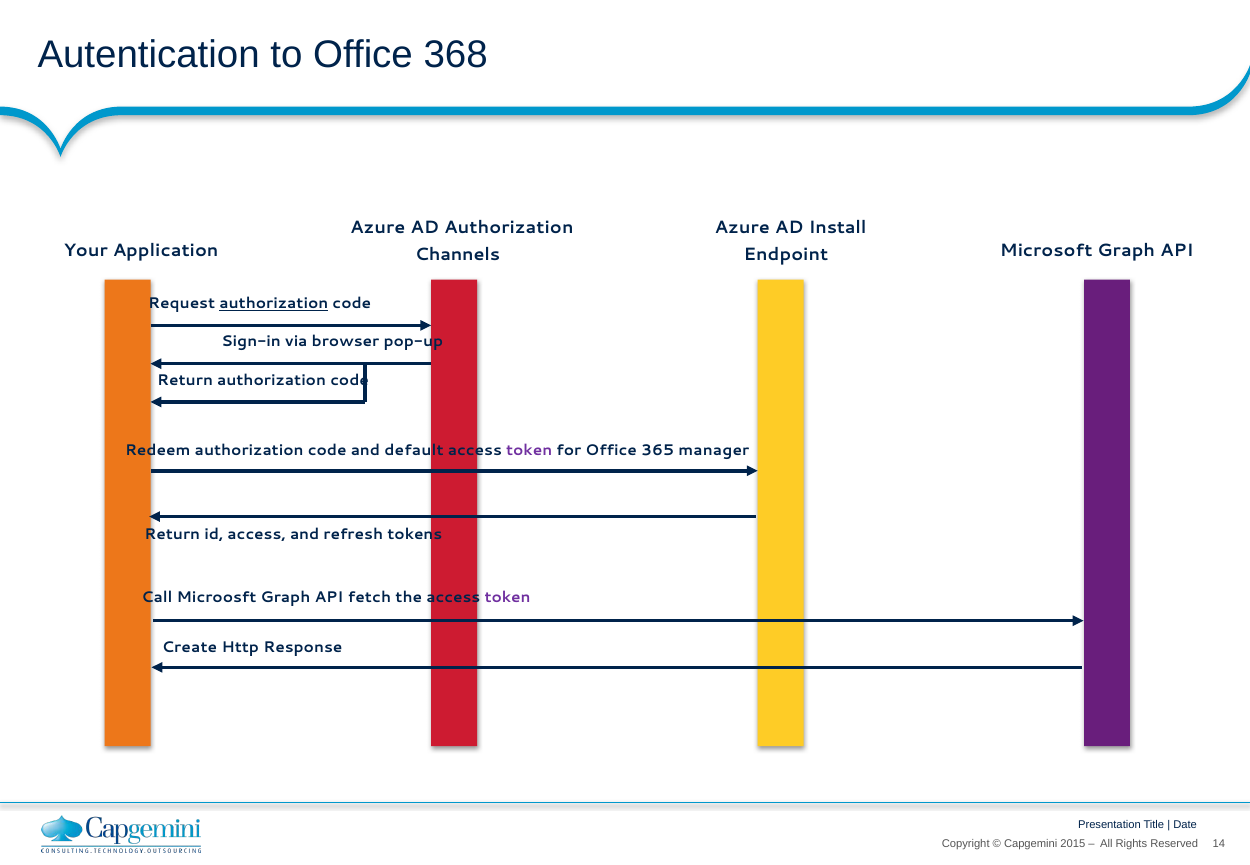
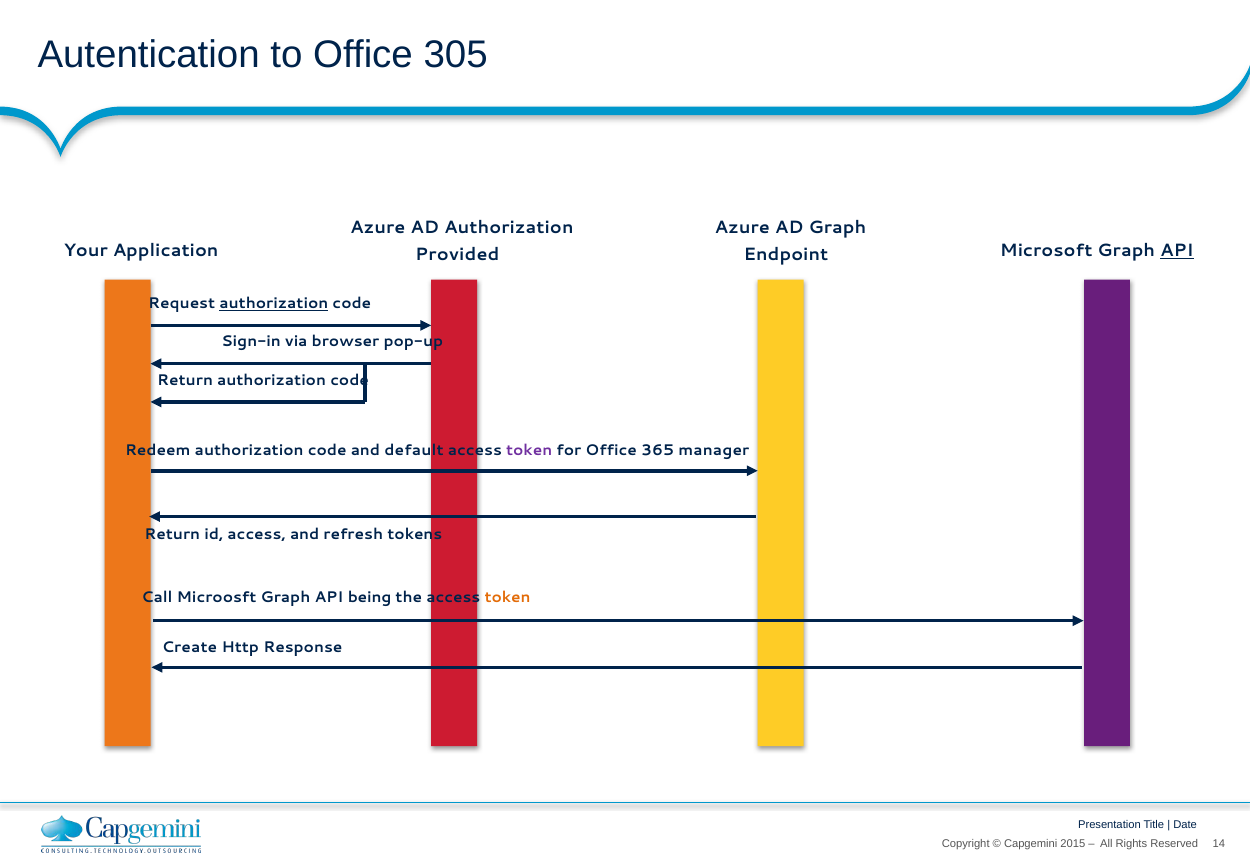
368: 368 -> 305 (456, 55)
AD Install: Install -> Graph (837, 227)
Channels: Channels -> Provided (457, 254)
API underline: none -> present (1177, 251)
fetch: fetch -> being (370, 598)
token colour: purple -> orange (508, 598)
